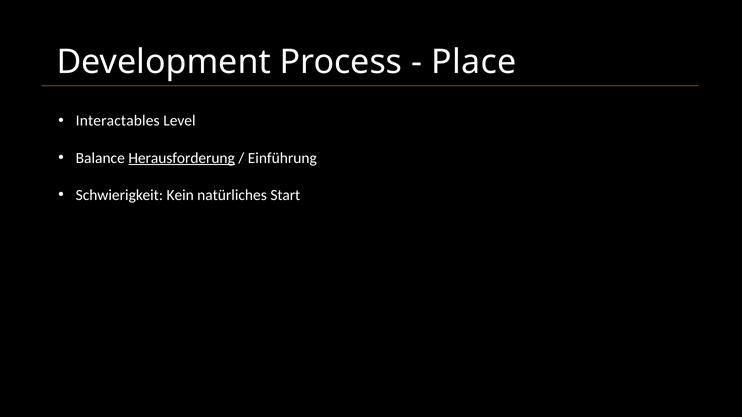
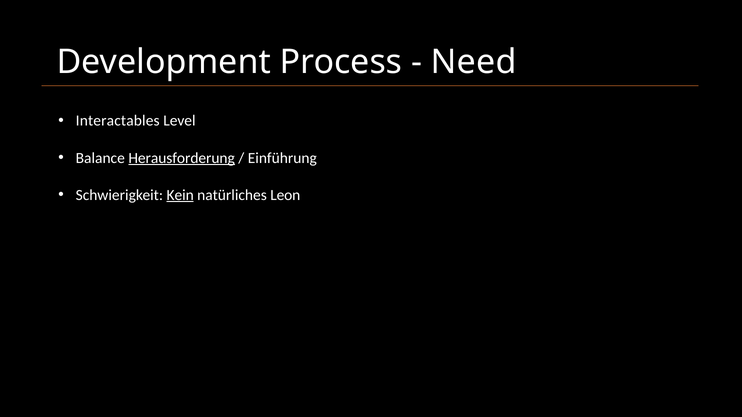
Place: Place -> Need (474, 62)
Kein underline: none -> present (180, 195)
Start: Start -> Leon (285, 195)
